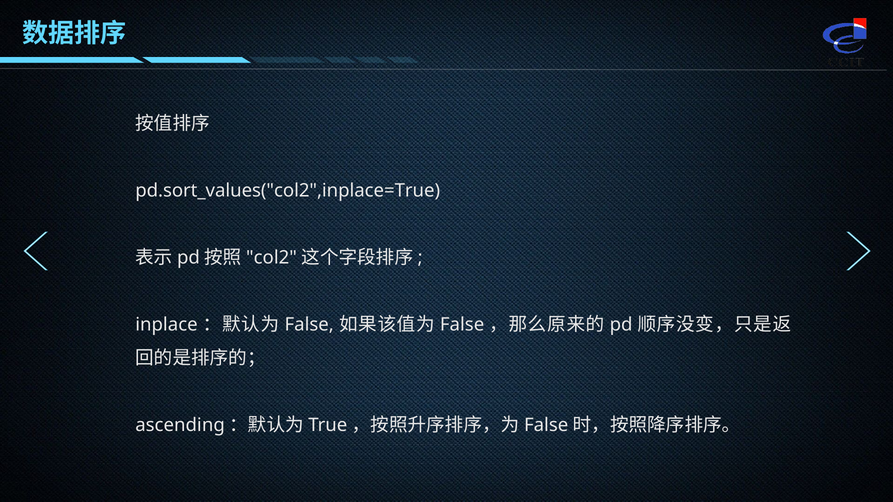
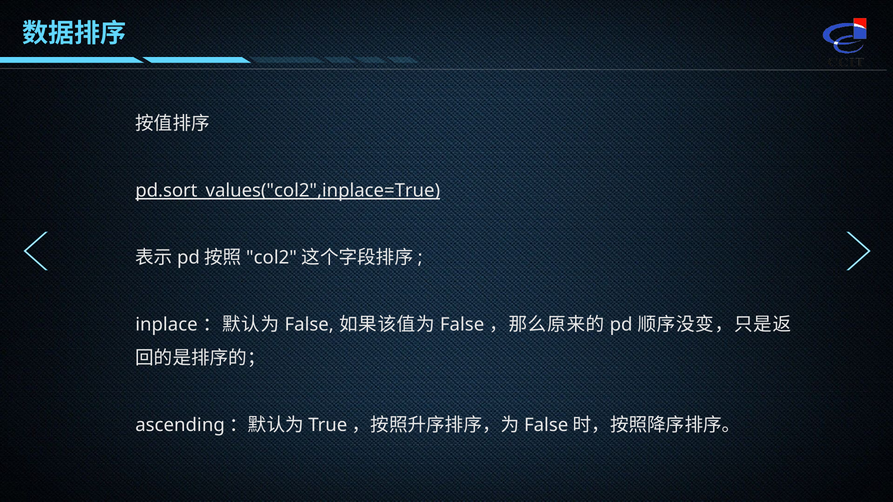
pd.sort_values("col2",inplace=True underline: none -> present (288, 191)
